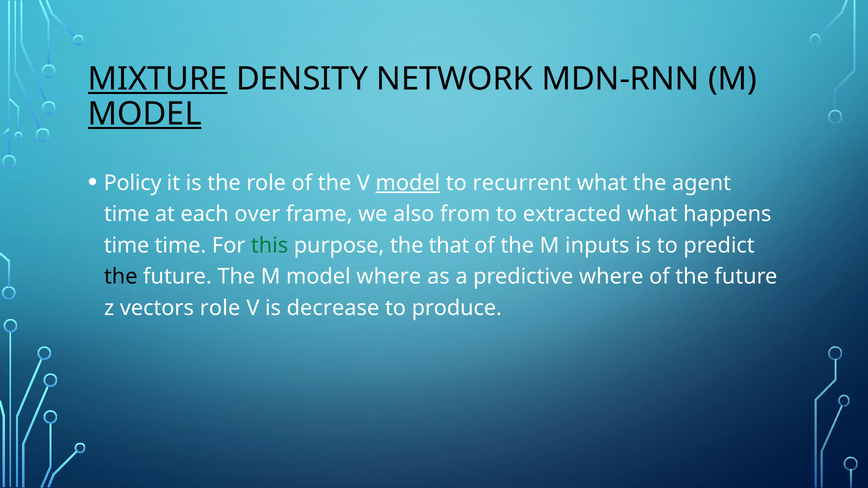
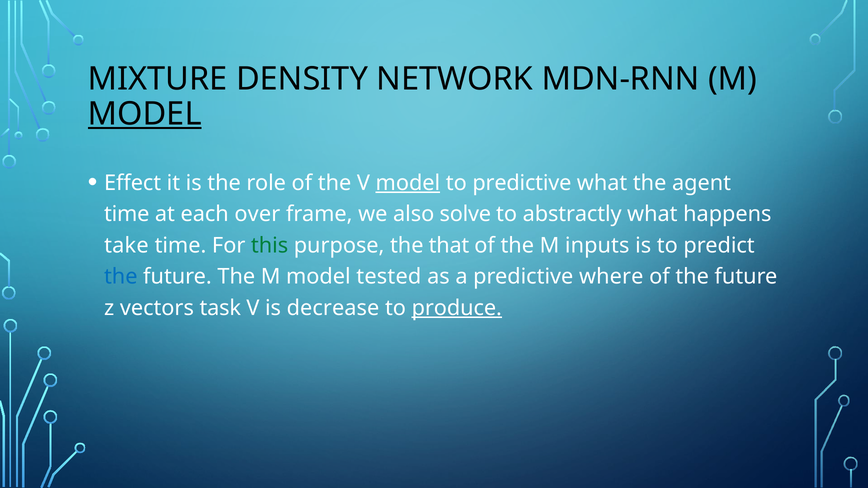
MIXTURE underline: present -> none (158, 79)
Policy: Policy -> Effect (133, 183)
to recurrent: recurrent -> predictive (522, 183)
from: from -> solve (465, 214)
extracted: extracted -> abstractly (572, 214)
time: time -> take (126, 246)
the colour: black -> blue (121, 277)
model where: where -> tested (389, 277)
vectors role: role -> task (220, 308)
produce underline: none -> present (457, 308)
